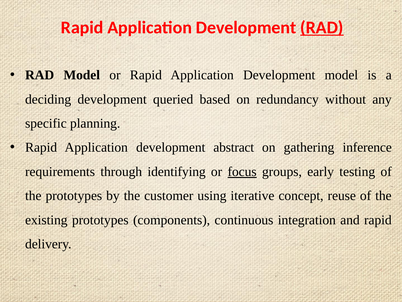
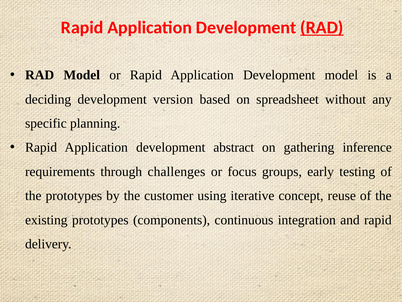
queried: queried -> version (173, 99)
redundancy: redundancy -> spreadsheet (287, 99)
identifying: identifying -> challenges (177, 171)
focus underline: present -> none (242, 171)
